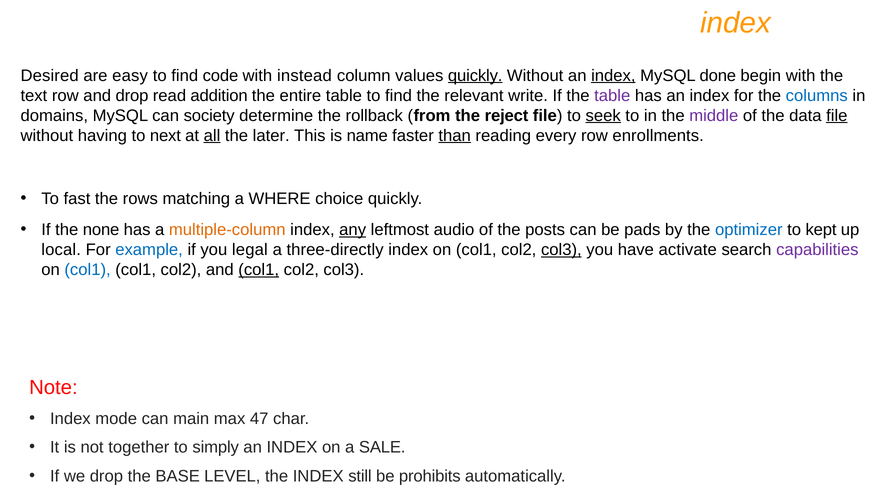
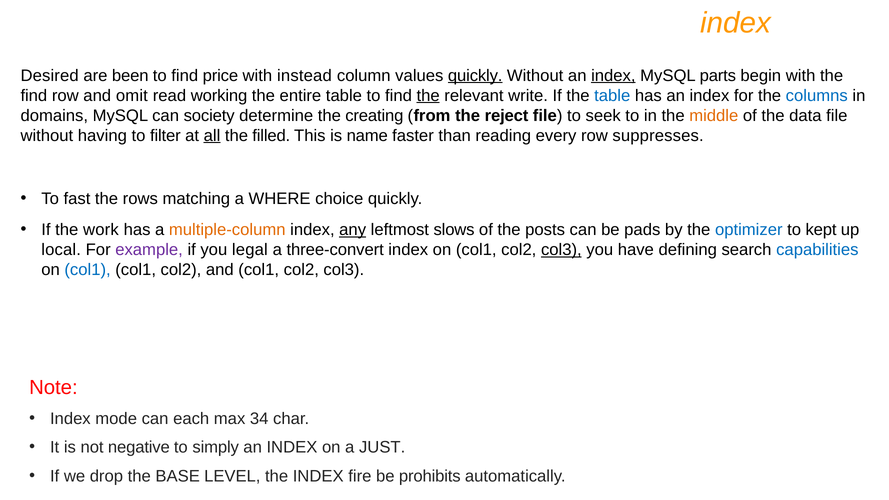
easy: easy -> been (130, 76)
code: code -> price (220, 76)
done: done -> parts (718, 76)
text: text -> find (34, 96)
and drop: drop -> omit (132, 96)
addition: addition -> working (219, 96)
the underline: none -> present (428, 96)
table colour: purple -> blue (612, 96)
rollback: rollback -> creating (374, 116)
seek underline: present -> none (603, 116)
middle colour: purple -> orange (714, 116)
file underline: present -> none (837, 116)
next: next -> filter (165, 136)
later: later -> filled (271, 136)
than underline: present -> none (455, 136)
enrollments: enrollments -> suppresses (658, 136)
none: none -> work (101, 230)
audio: audio -> slows (454, 230)
example colour: blue -> purple (149, 250)
three-directly: three-directly -> three-convert (335, 250)
activate: activate -> defining (688, 250)
capabilities colour: purple -> blue (817, 250)
col1 underline: present -> none (259, 270)
main: main -> each (191, 419)
47: 47 -> 34 (259, 419)
together: together -> negative (139, 447)
SALE: SALE -> JUST (382, 447)
still: still -> fire (360, 476)
